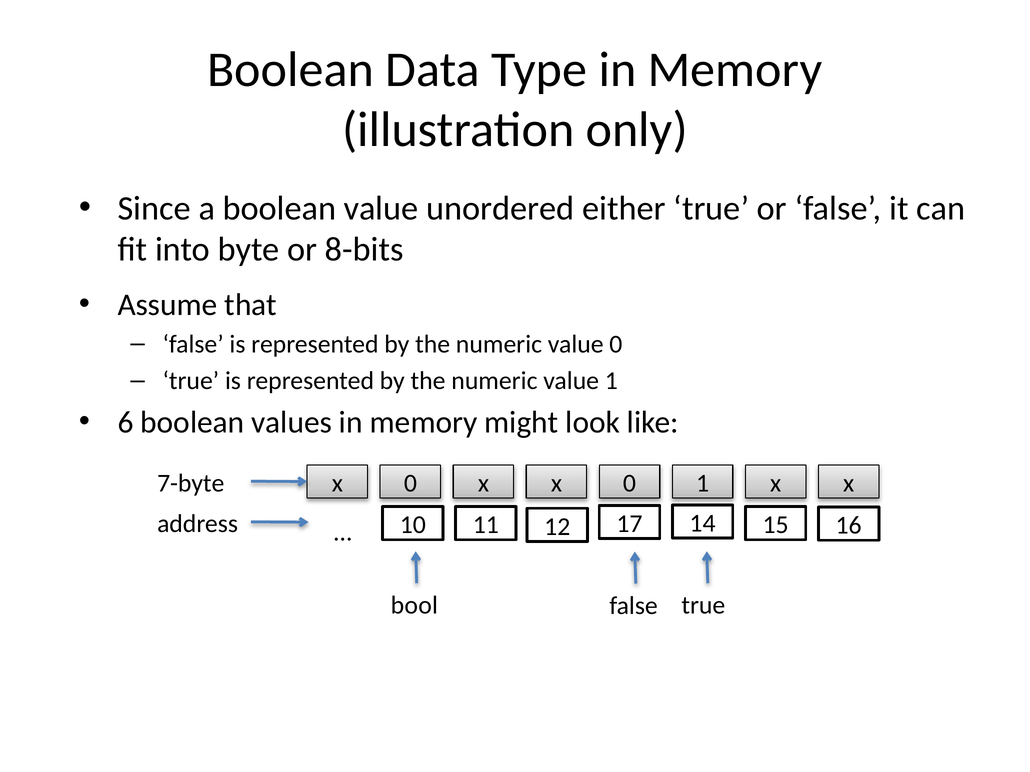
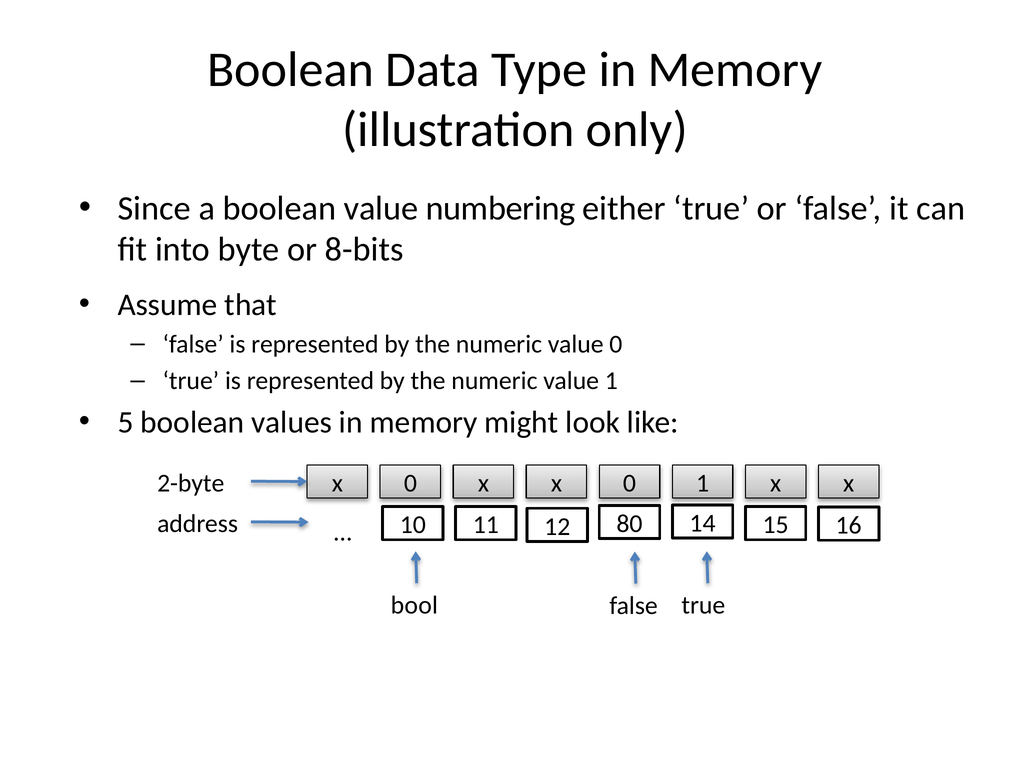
unordered: unordered -> numbering (501, 208)
6: 6 -> 5 (126, 423)
7-byte: 7-byte -> 2-byte (191, 483)
17: 17 -> 80 (629, 524)
